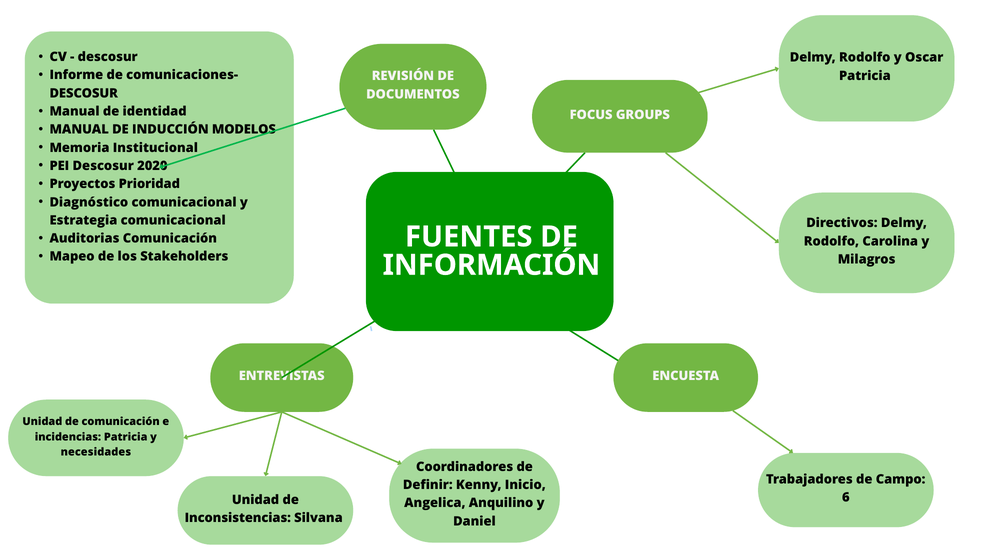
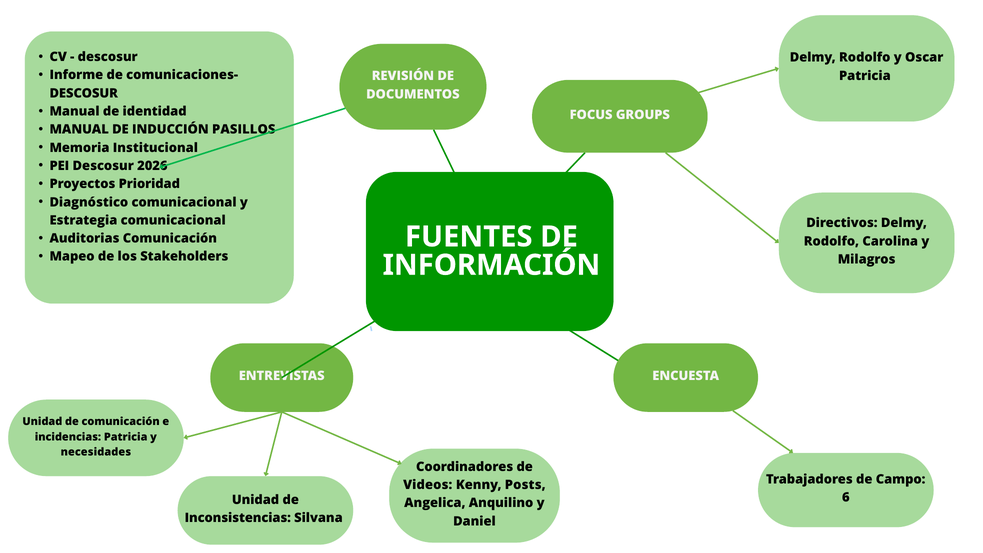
MODELOS: MODELOS -> PASILLOS (244, 130)
2020: 2020 -> 2026 (152, 166)
Definir: Definir -> Videos (428, 485)
Inicio: Inicio -> Posts (525, 485)
